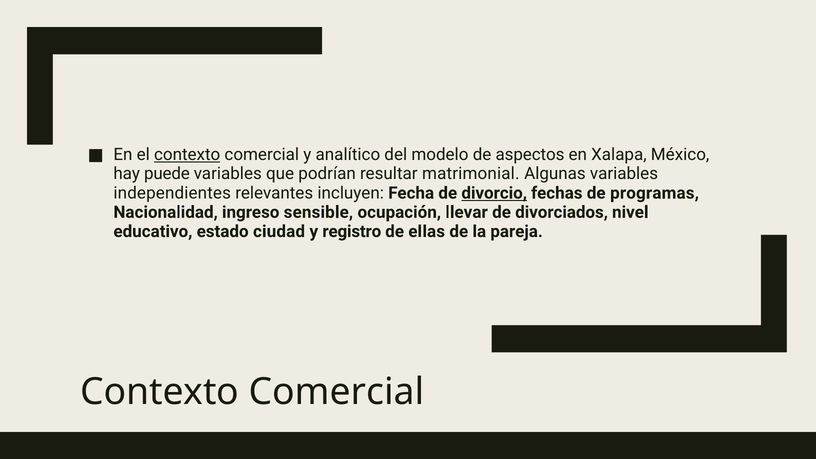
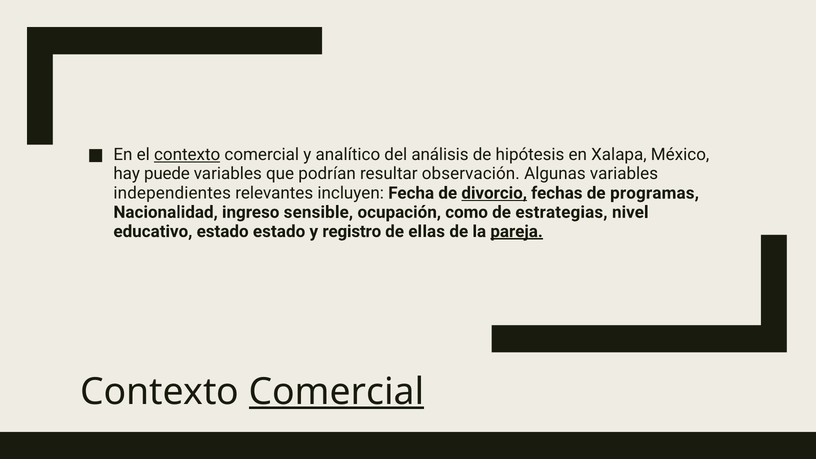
modelo: modelo -> análisis (440, 155)
aspectos: aspectos -> hipótesis (530, 155)
matrimonial: matrimonial -> observación (471, 174)
llevar: llevar -> como (467, 212)
divorciados: divorciados -> estrategias (561, 212)
estado ciudad: ciudad -> estado (279, 231)
pareja underline: none -> present (517, 231)
Comercial underline: none -> present (337, 392)
